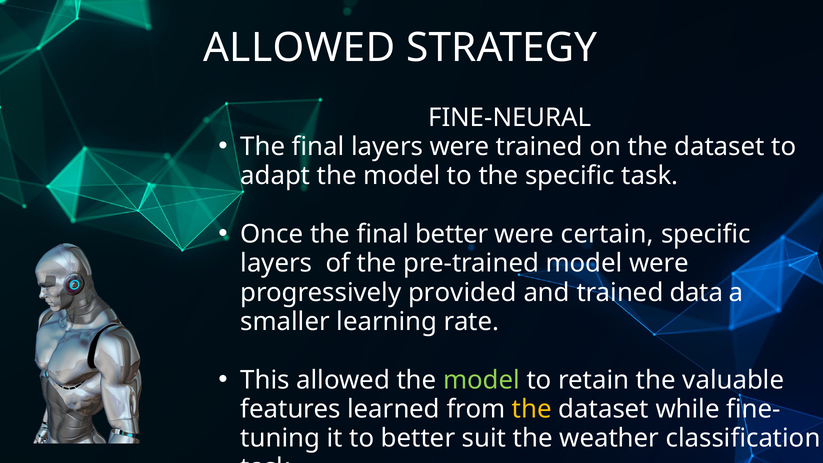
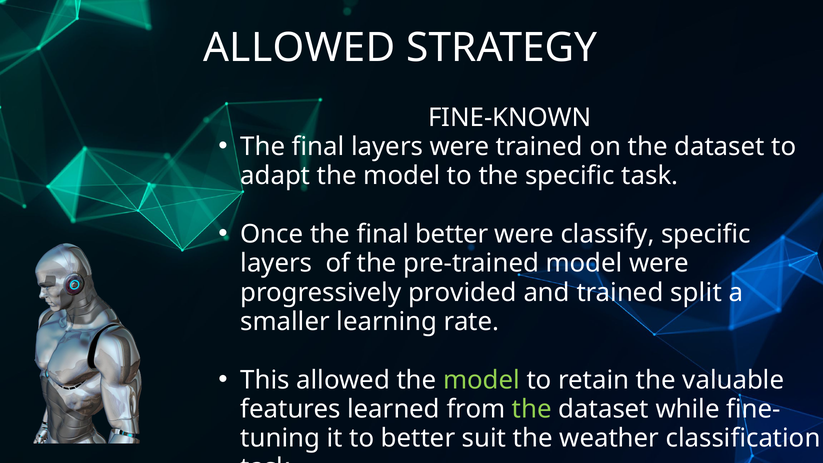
FINE-NEURAL: FINE-NEURAL -> FINE-KNOWN (510, 118)
certain: certain -> classify (608, 234)
data: data -> split (696, 293)
the colour: yellow -> light green (532, 409)
